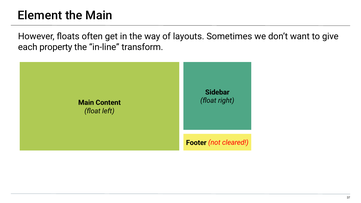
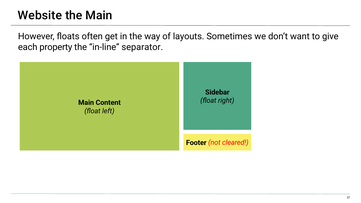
Element: Element -> Website (40, 15)
transform: transform -> separator (142, 47)
